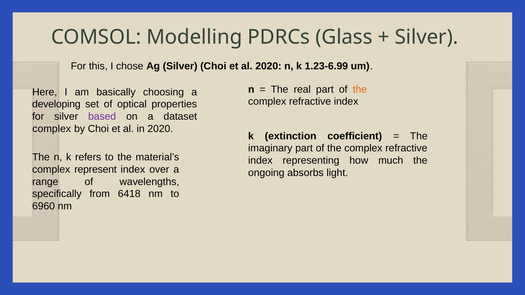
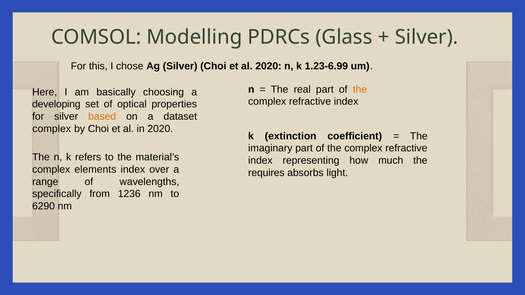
based colour: purple -> orange (102, 117)
represent: represent -> elements (95, 170)
ongoing: ongoing -> requires (266, 173)
6418: 6418 -> 1236 (129, 194)
6960: 6960 -> 6290 (44, 206)
